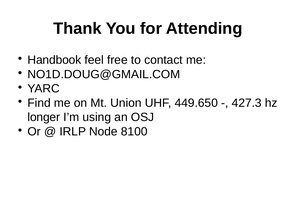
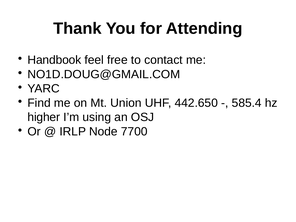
449.650: 449.650 -> 442.650 (196, 103)
427.3: 427.3 -> 585.4 (247, 103)
longer: longer -> higher (44, 117)
8100: 8100 -> 7700 (134, 132)
